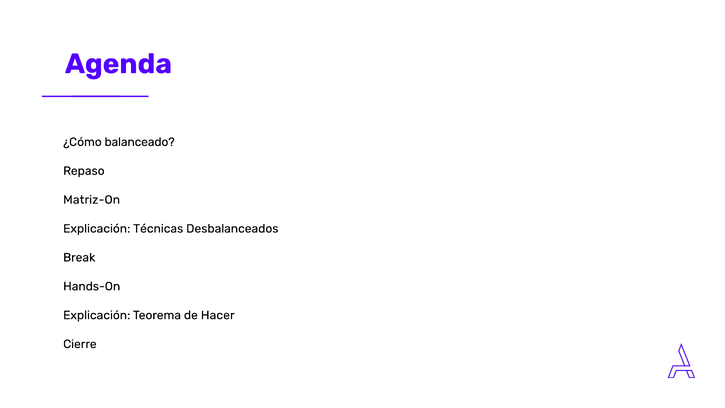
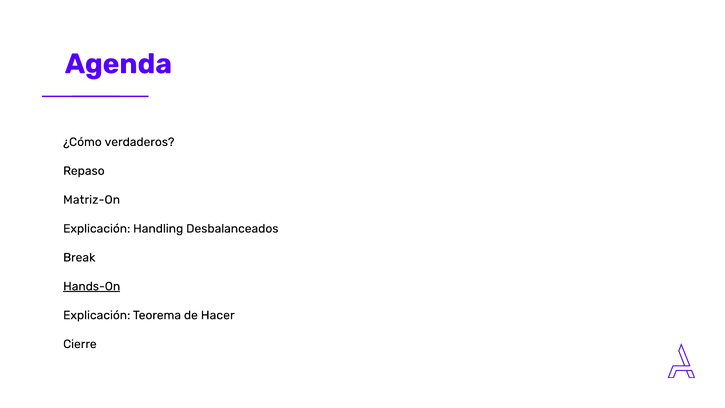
balanceado: balanceado -> verdaderos (140, 142)
Técnicas: Técnicas -> Handling (158, 229)
Hands-On underline: none -> present (92, 286)
